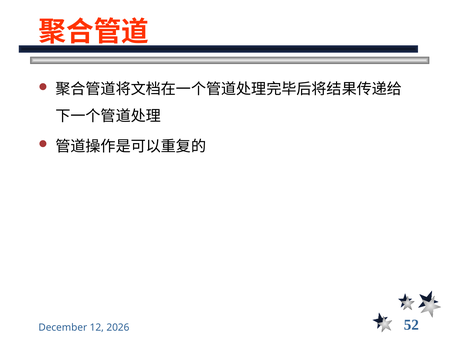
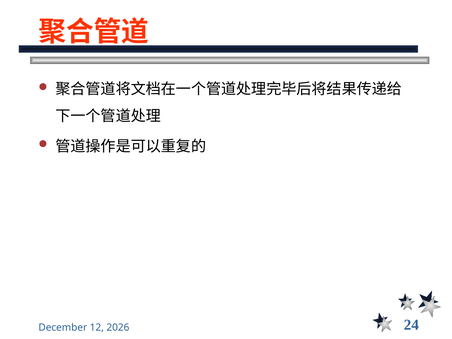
52: 52 -> 24 (411, 325)
